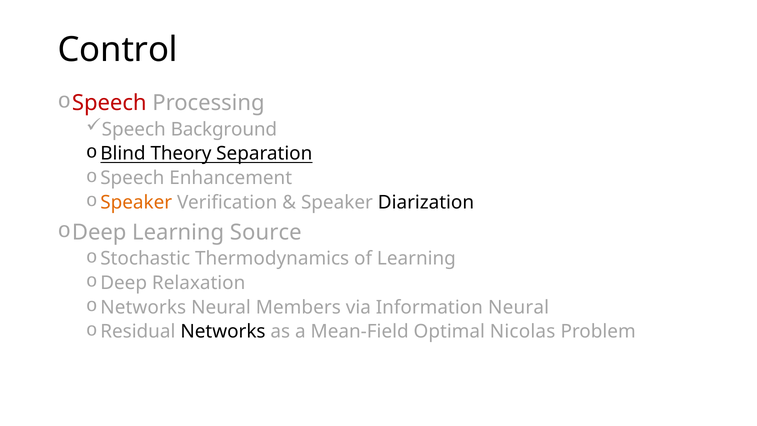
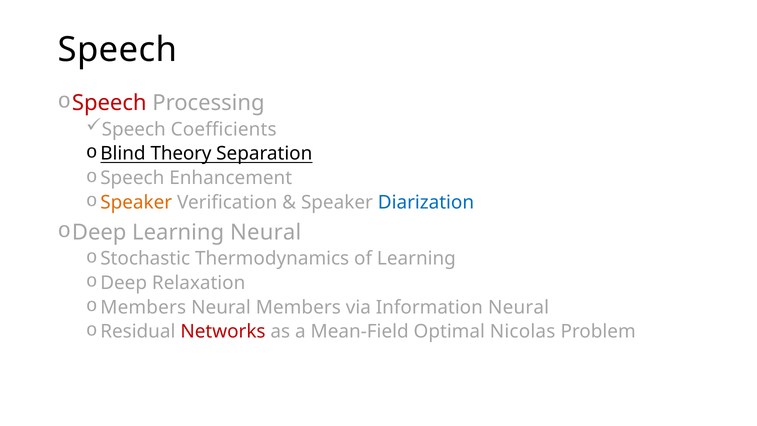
Control: Control -> Speech (117, 50)
Background: Background -> Coefficients (224, 129)
Diarization colour: black -> blue (426, 202)
Learning Source: Source -> Neural (266, 232)
Networks: Networks -> Members (143, 307)
Networks colour: black -> red (223, 331)
